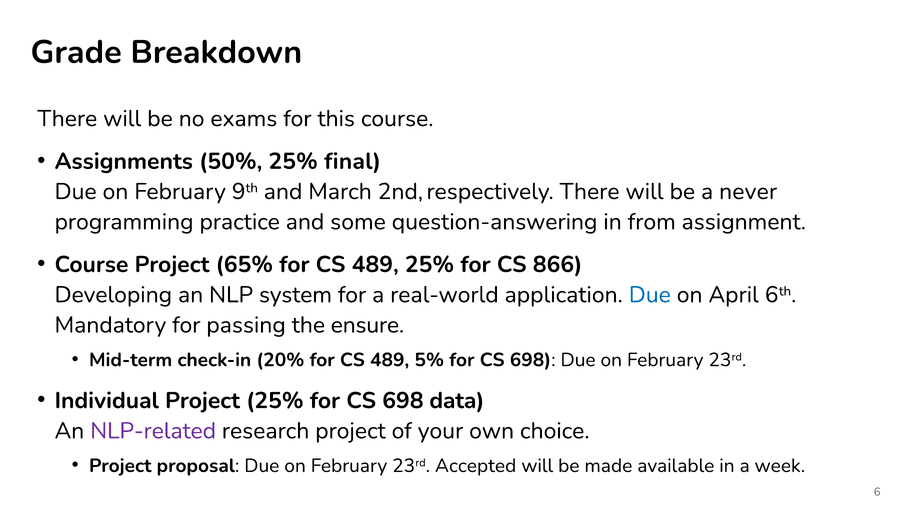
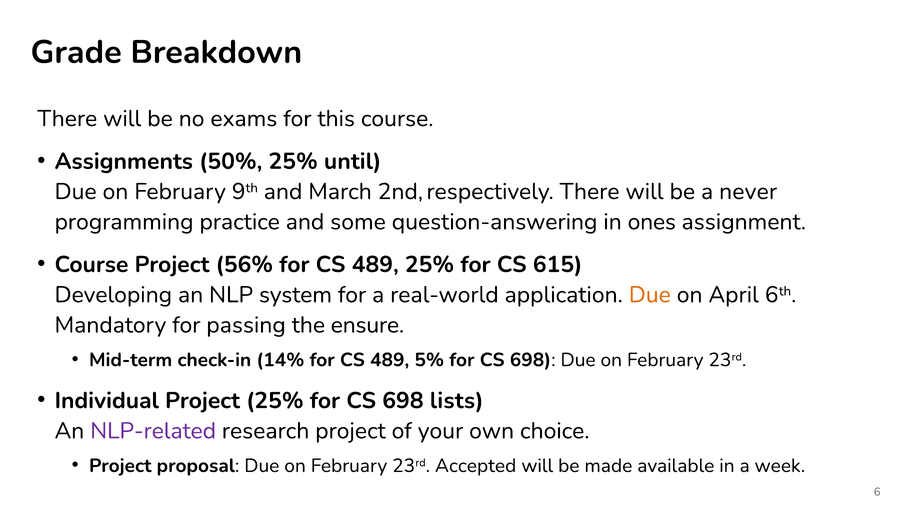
final: final -> until (353, 161)
from: from -> ones (652, 222)
65%: 65% -> 56% (244, 265)
866: 866 -> 615 (558, 265)
Due colour: blue -> orange (650, 295)
20%: 20% -> 14% (280, 360)
data: data -> lists (457, 401)
